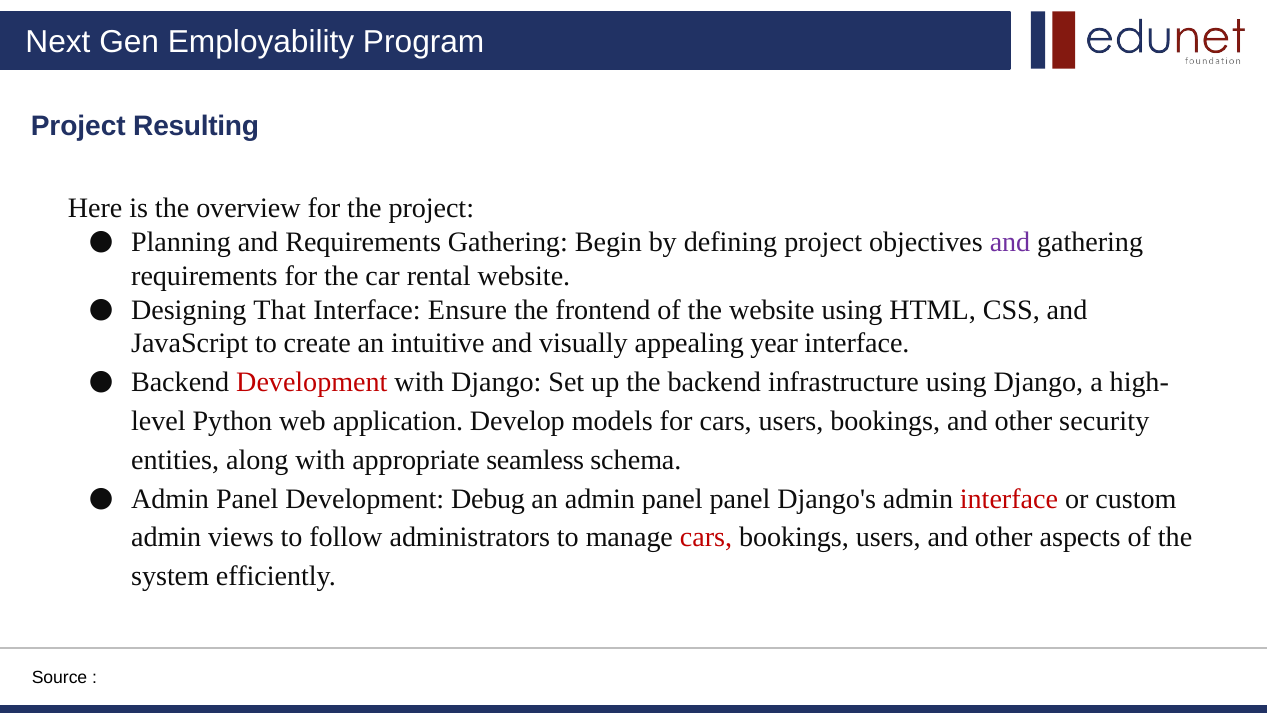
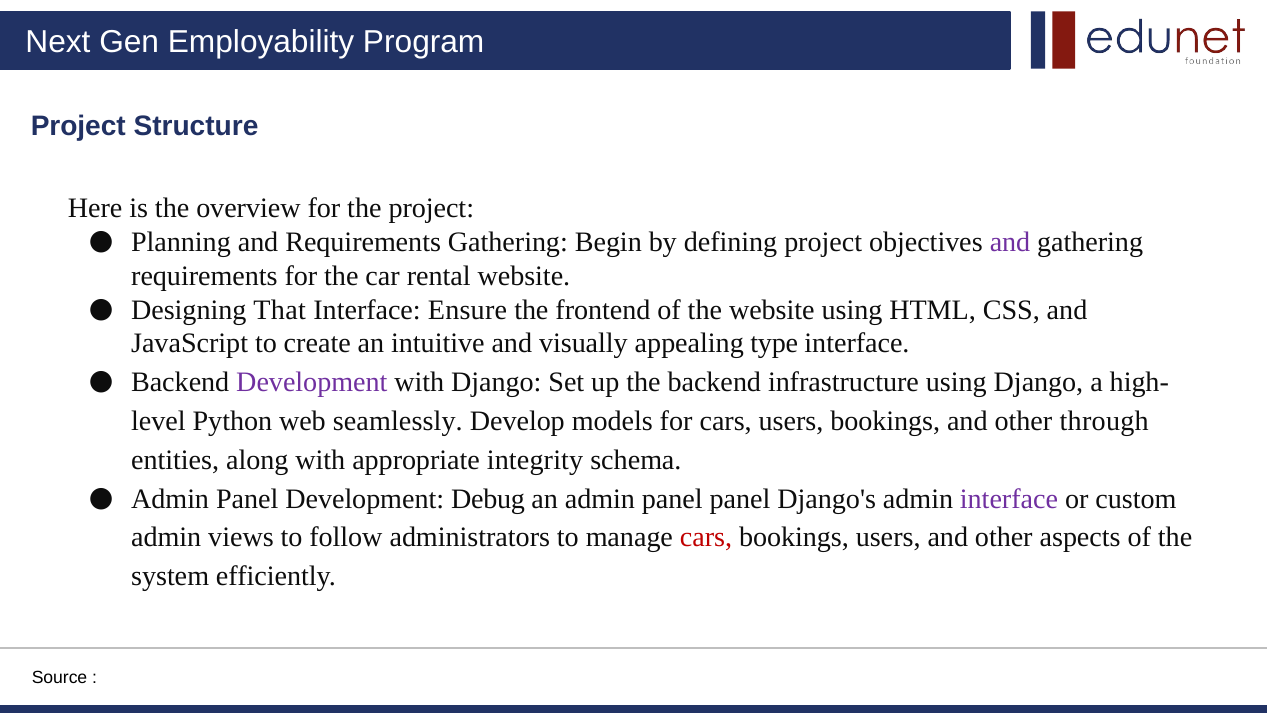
Resulting: Resulting -> Structure (196, 126)
year: year -> type (774, 343)
Development colour: red -> purple (312, 382)
application: application -> seamlessly (398, 421)
security: security -> through (1104, 421)
seamless: seamless -> integrity (535, 460)
interface colour: red -> purple (1009, 499)
